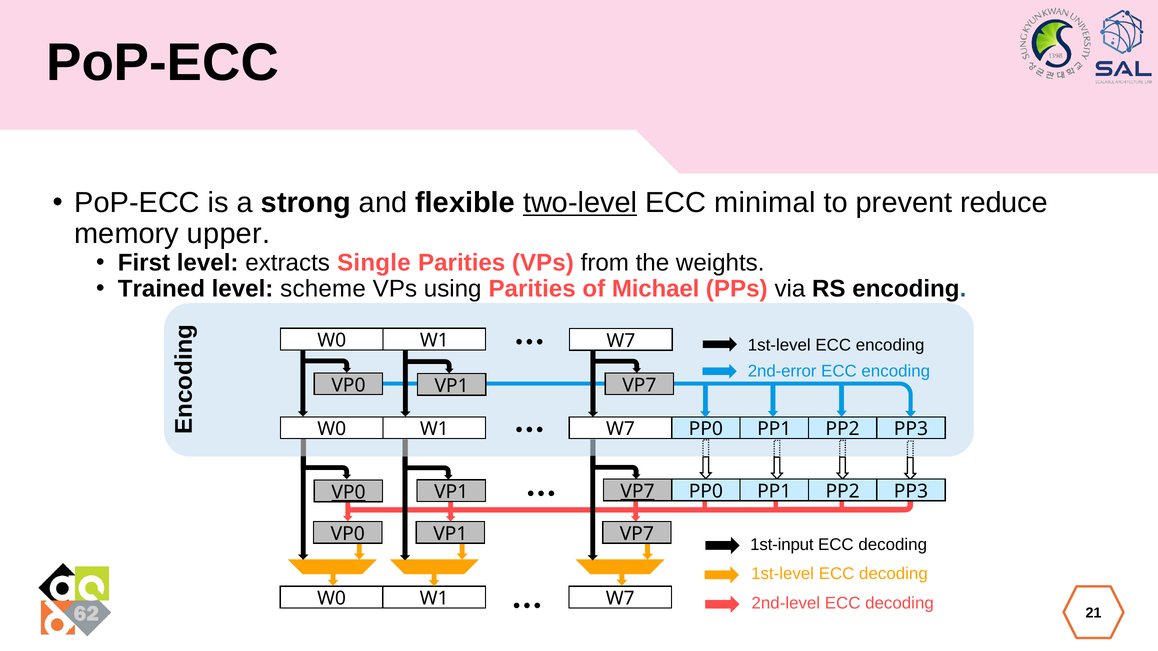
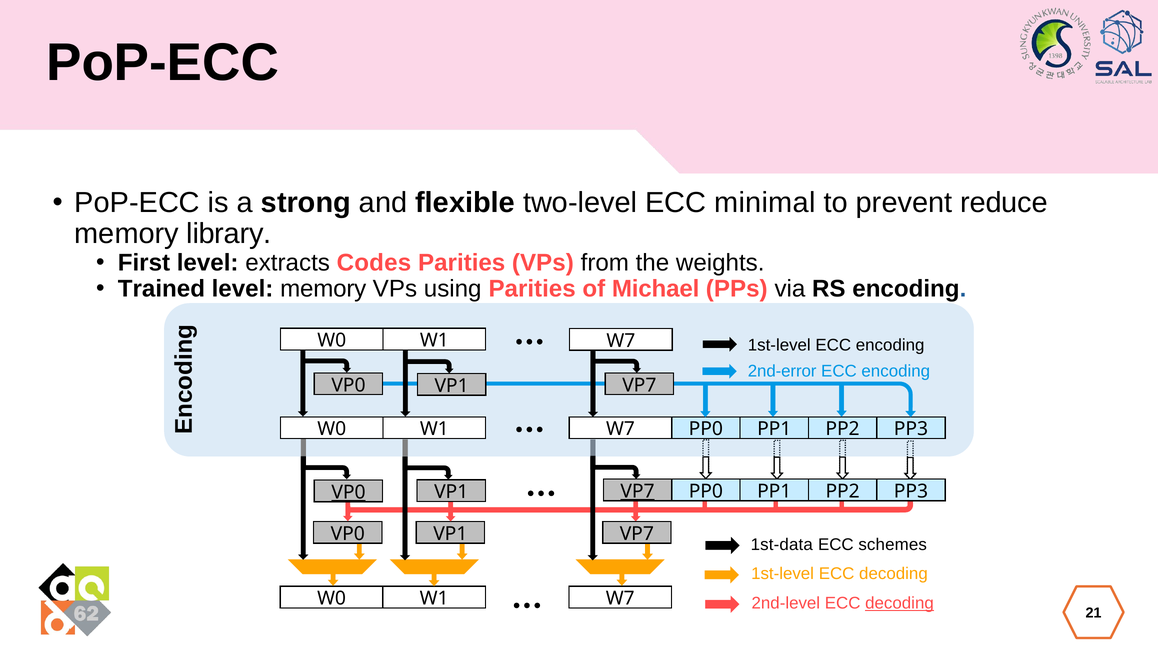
two-level underline: present -> none (580, 203)
upper: upper -> library (229, 234)
Single: Single -> Codes (374, 263)
level scheme: scheme -> memory (323, 289)
1st-input: 1st-input -> 1st-data (782, 545)
decoding: decoding -> schemes (893, 545)
decoding underline: none -> present (899, 604)
